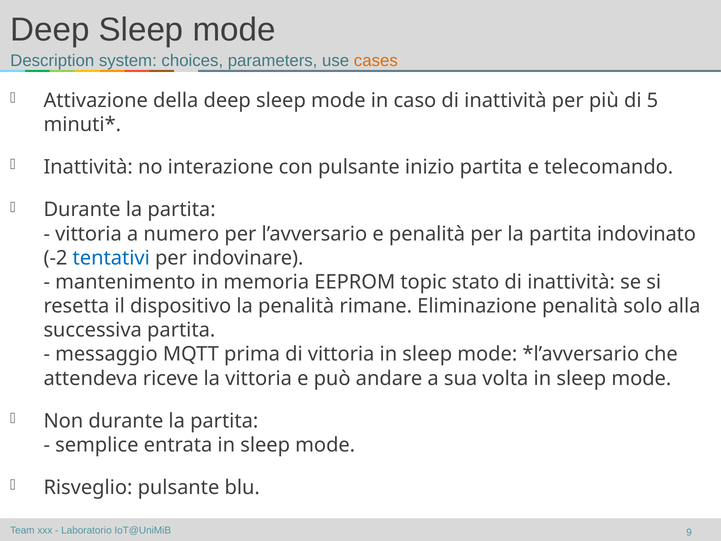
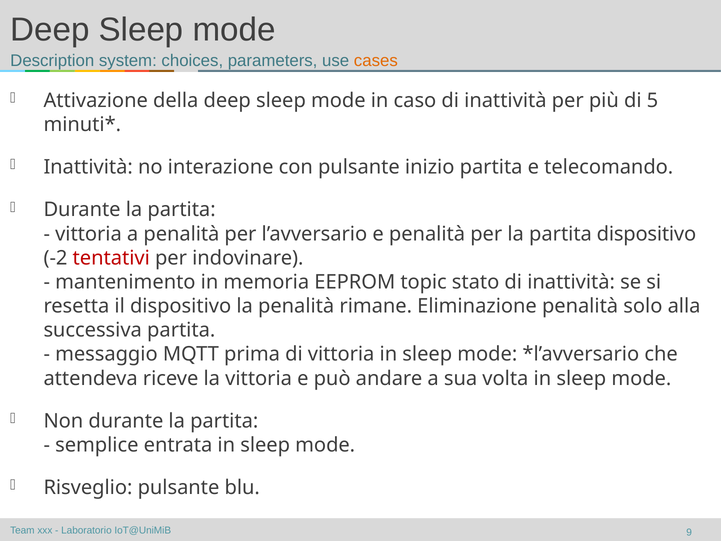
a numero: numero -> penalità (181, 234)
partita indovinato: indovinato -> dispositivo (646, 234)
tentativi colour: blue -> red (111, 258)
